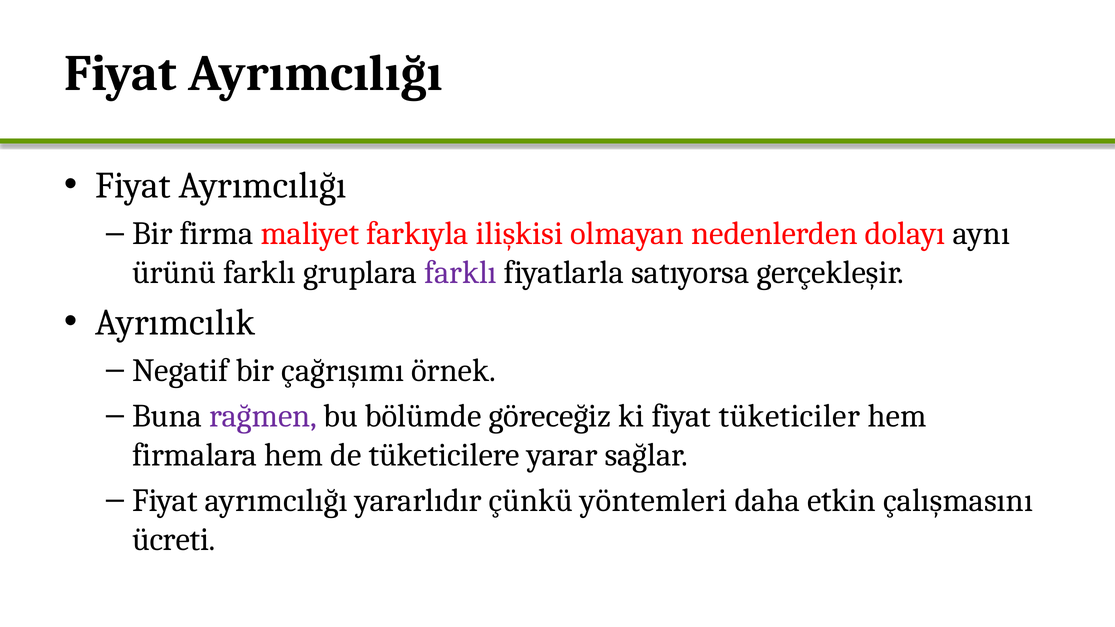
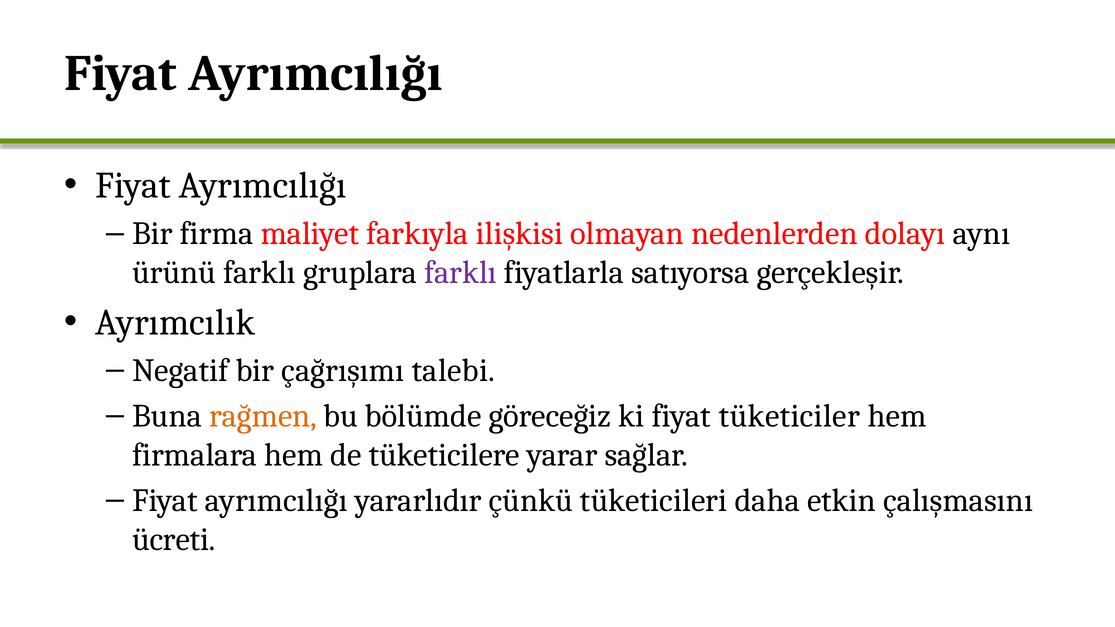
örnek: örnek -> talebi (453, 370)
rağmen colour: purple -> orange (263, 416)
yöntemleri: yöntemleri -> tüketicileri (654, 501)
